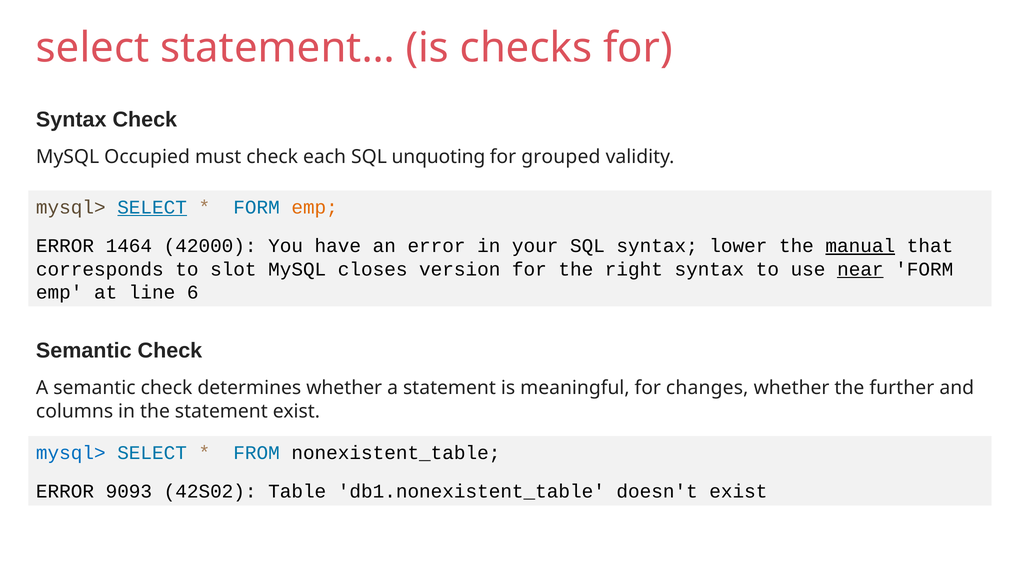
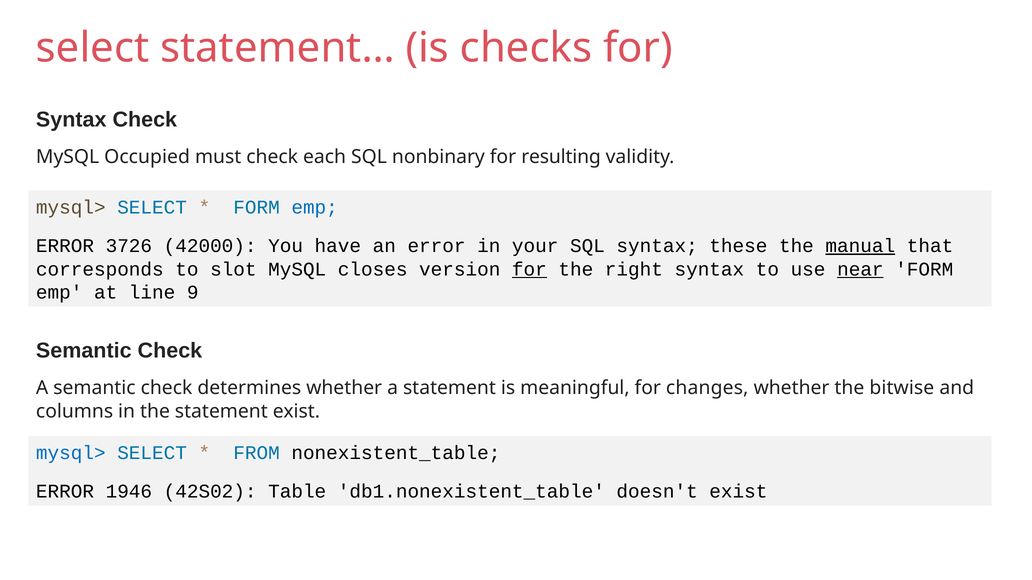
unquoting: unquoting -> nonbinary (438, 157)
grouped: grouped -> resulting (561, 157)
SELECT underline: present -> none (152, 207)
emp colour: orange -> blue (315, 207)
1464: 1464 -> 3726 (129, 246)
lower: lower -> these (738, 246)
for underline: none -> present (529, 269)
6: 6 -> 9 (193, 293)
further: further -> bitwise (902, 388)
9093: 9093 -> 1946 (129, 492)
